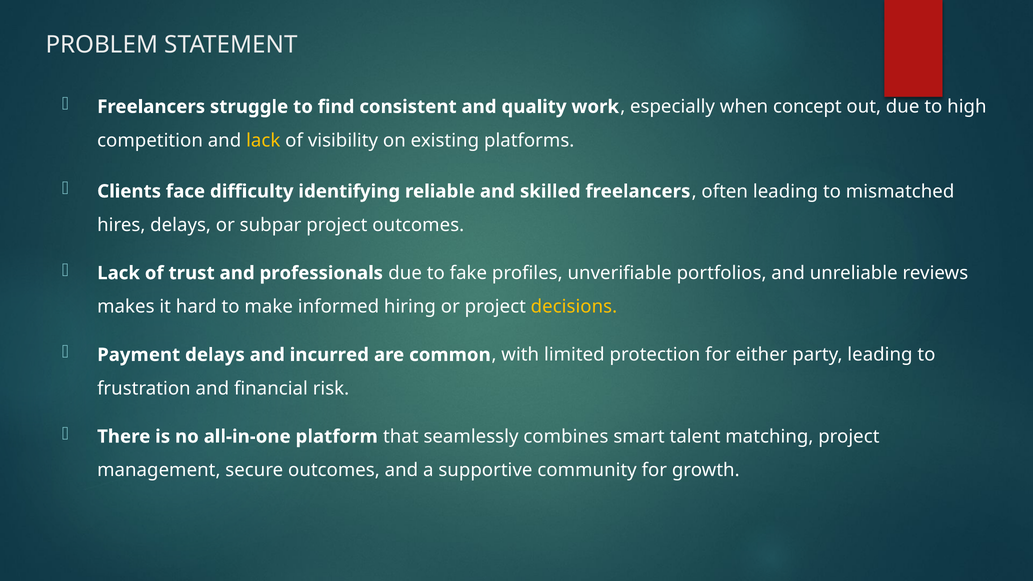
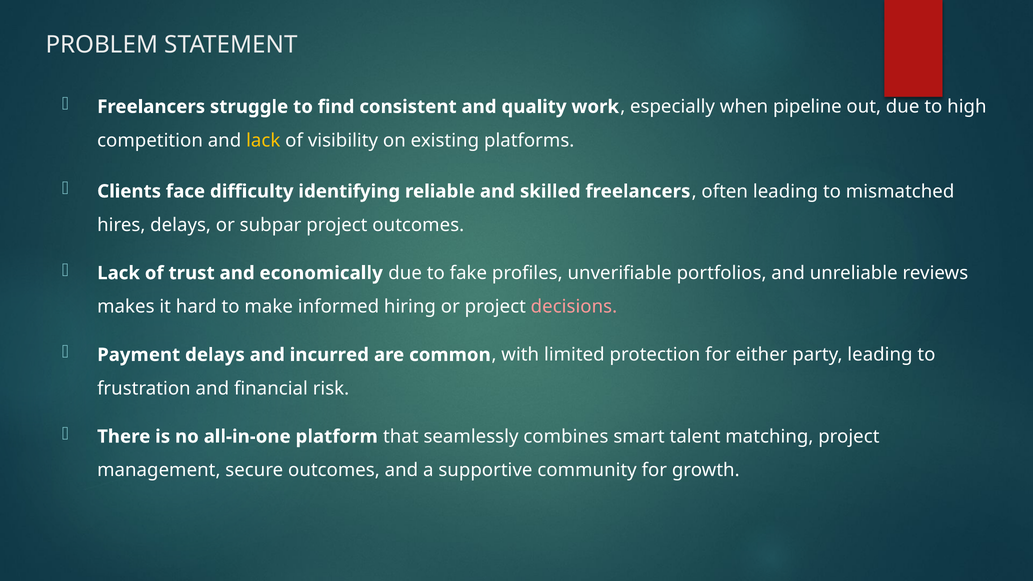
concept: concept -> pipeline (807, 107)
professionals: professionals -> economically (321, 273)
decisions colour: yellow -> pink (574, 307)
